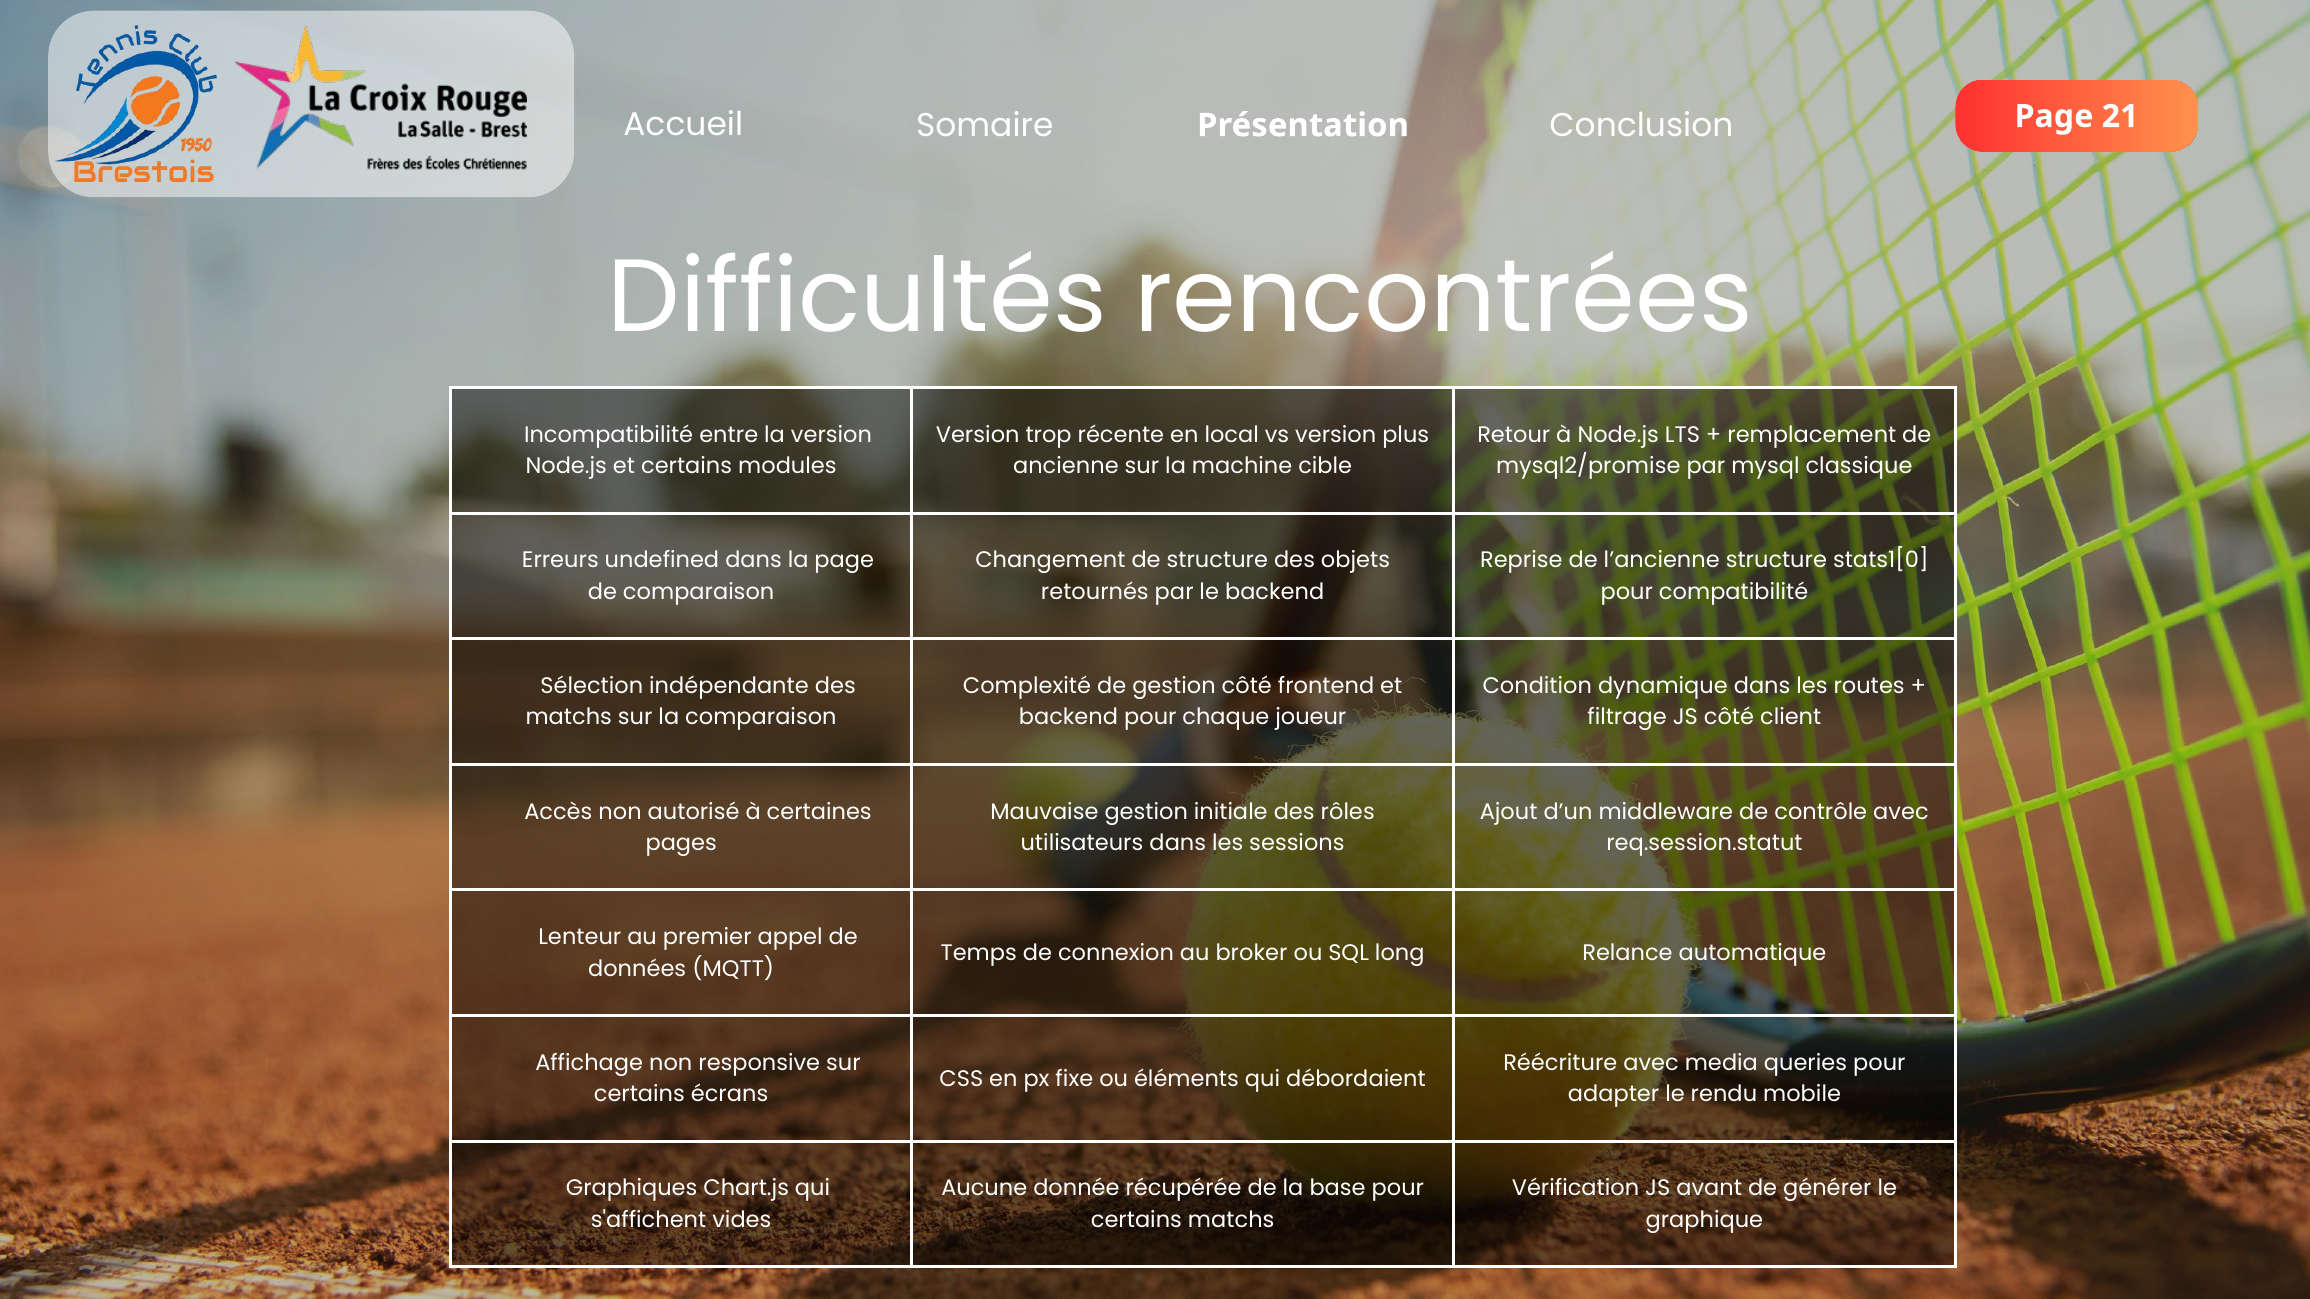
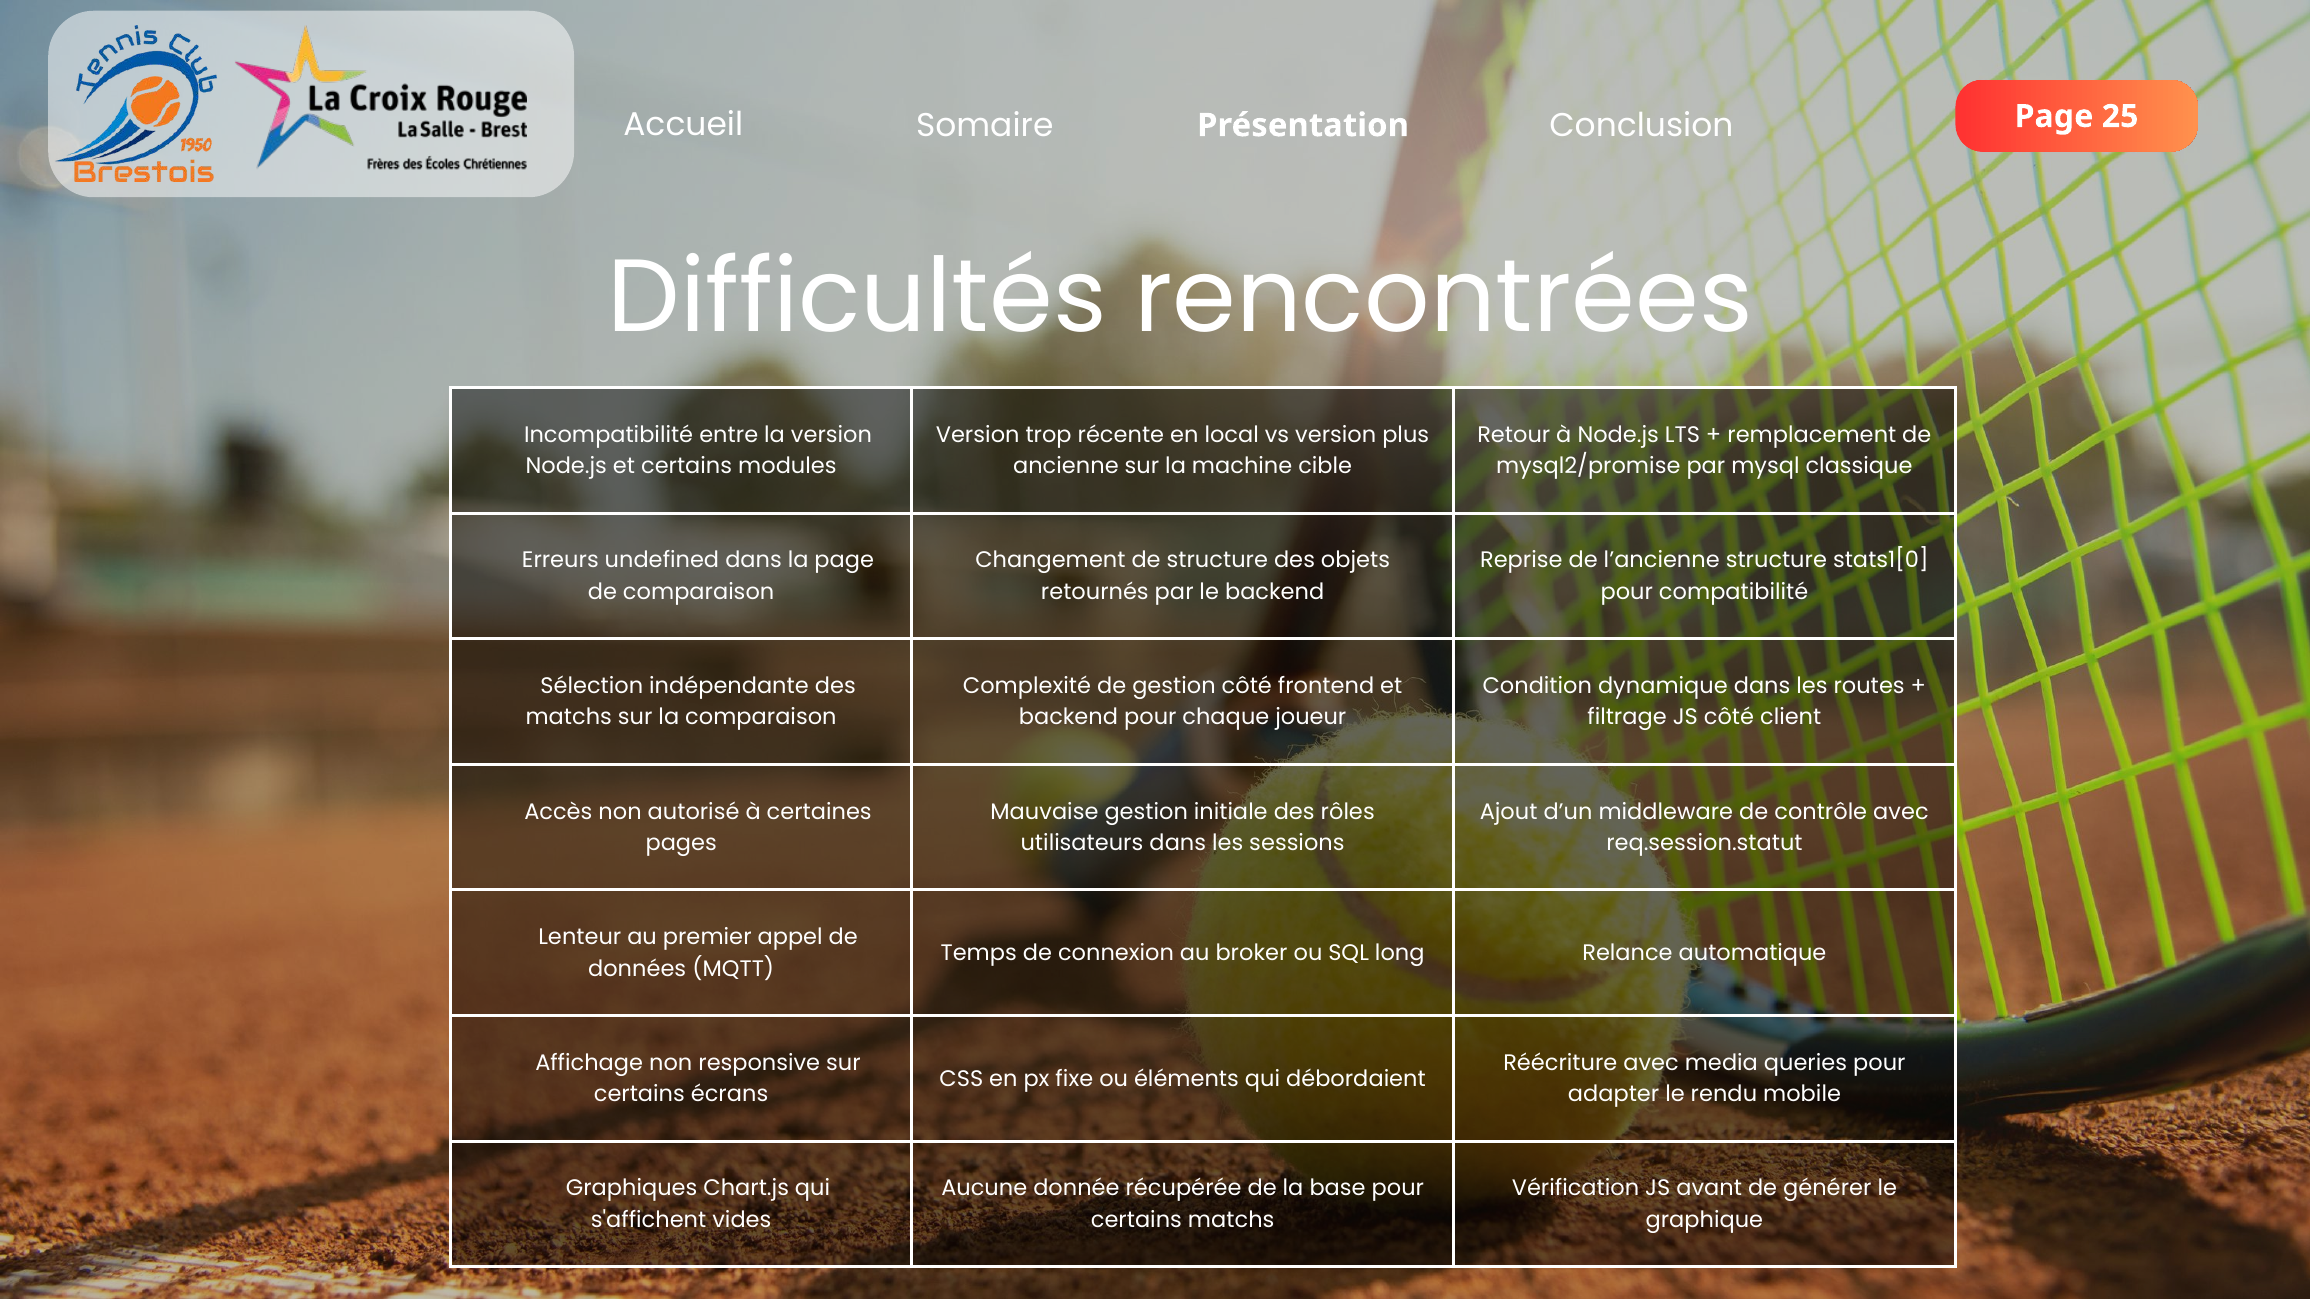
21: 21 -> 25 (2120, 116)
